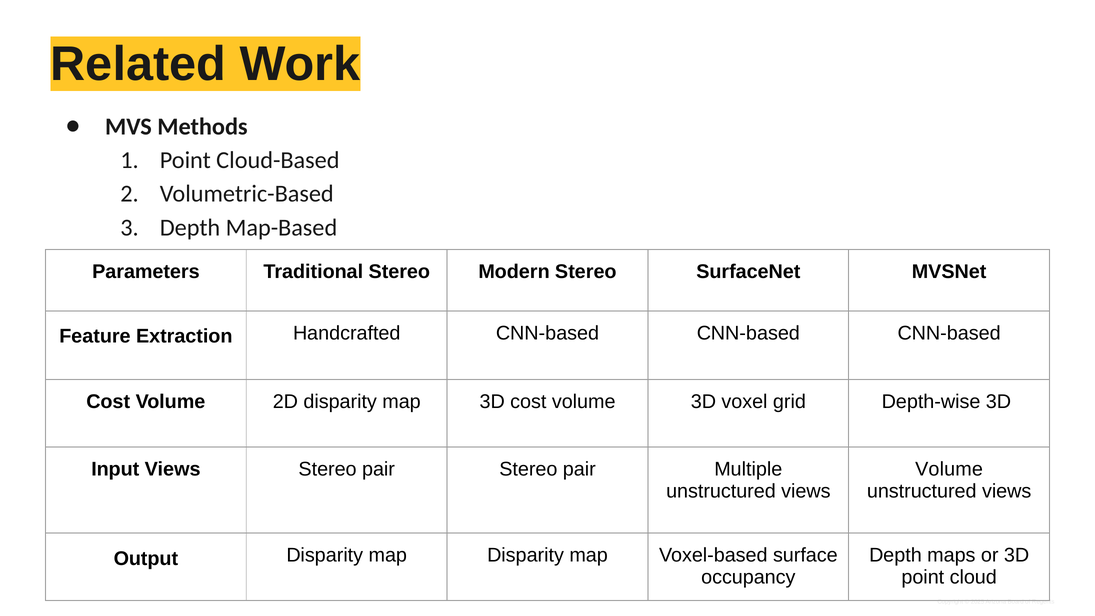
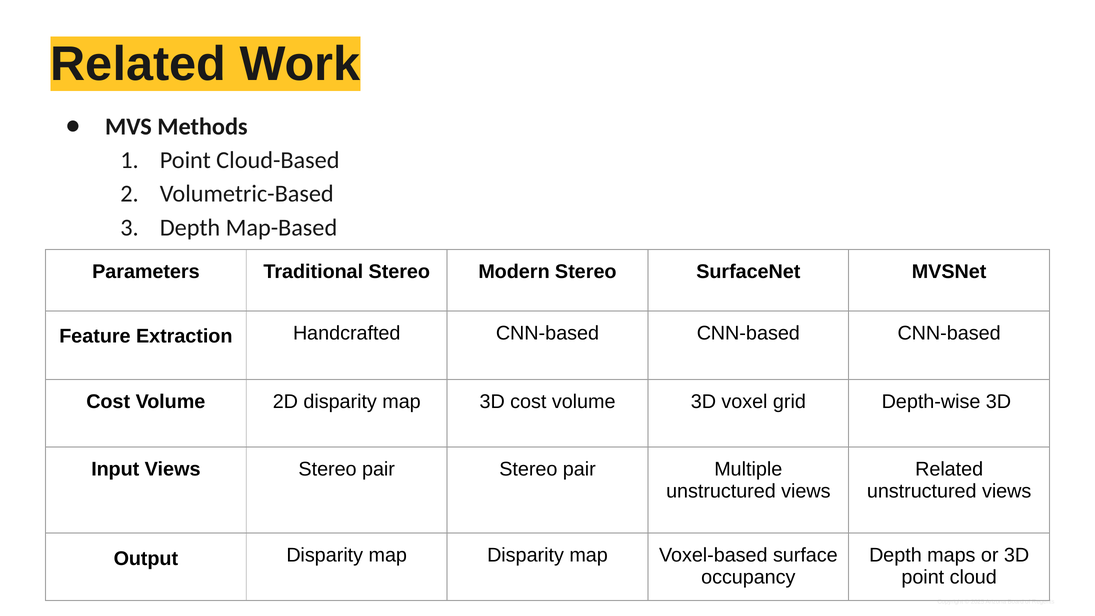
Volume: Volume -> Related (949, 469)
